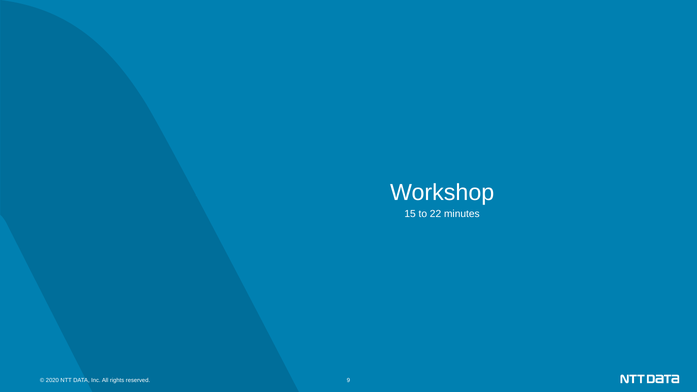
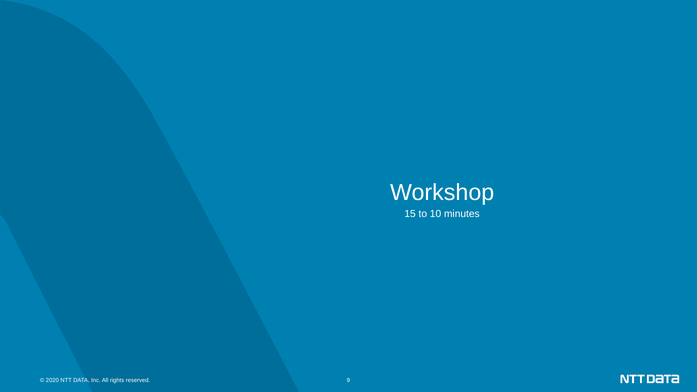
22: 22 -> 10 (436, 214)
